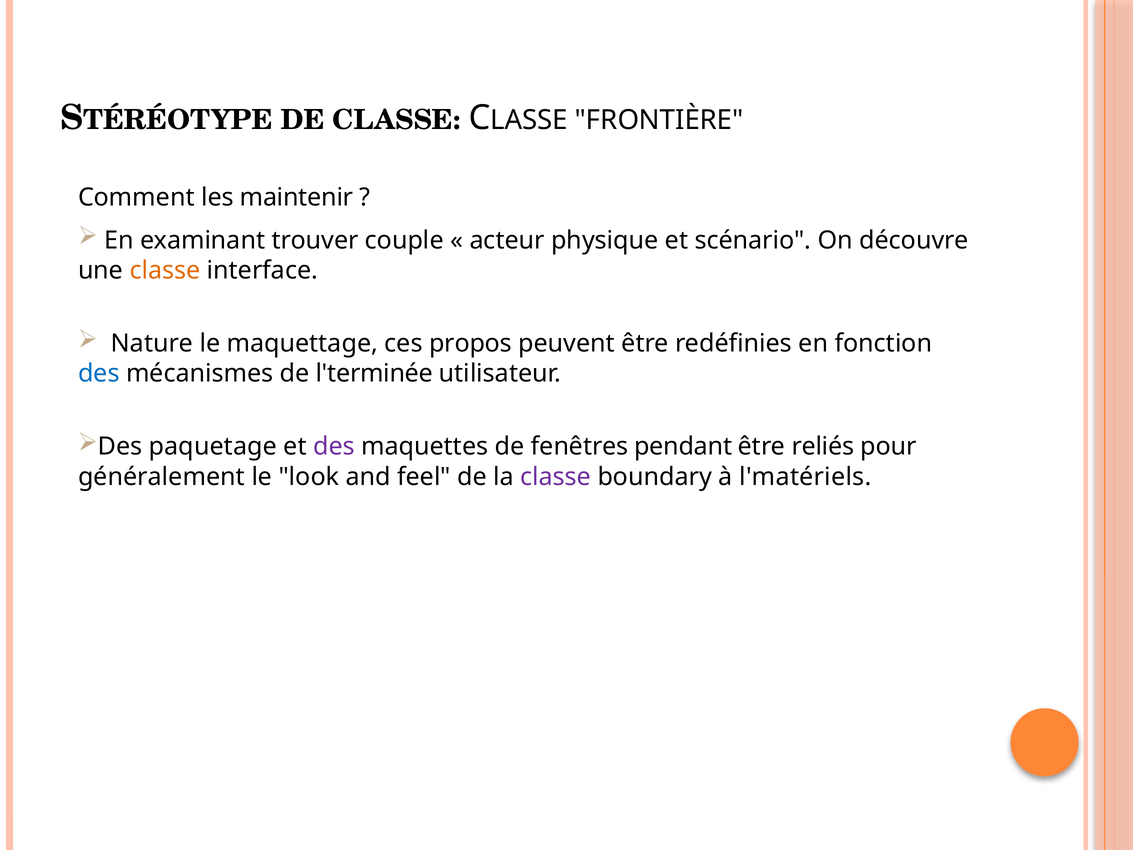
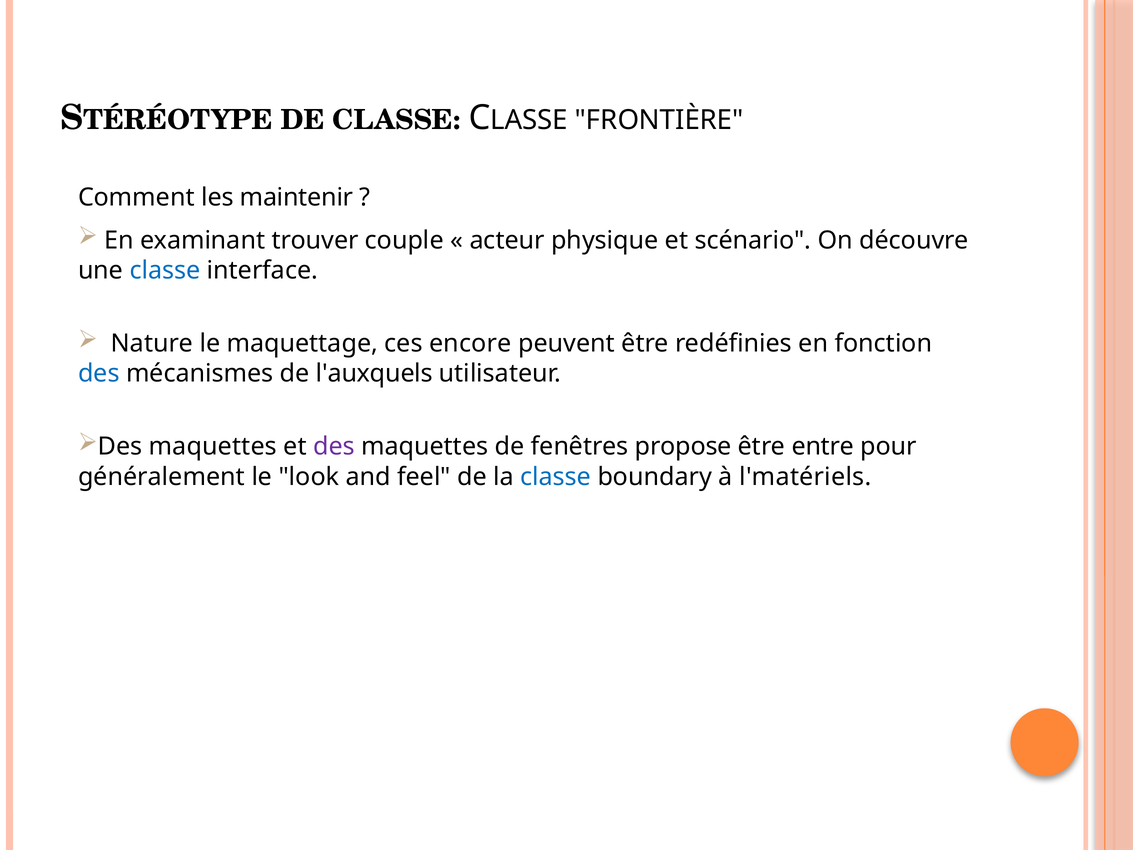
classe colour: orange -> blue (165, 270)
propos: propos -> encore (470, 343)
l'terminée: l'terminée -> l'auxquels (374, 374)
paquetage: paquetage -> maquettes (213, 447)
pendant: pendant -> propose (683, 447)
reliés: reliés -> entre (823, 447)
classe colour: purple -> blue (556, 477)
